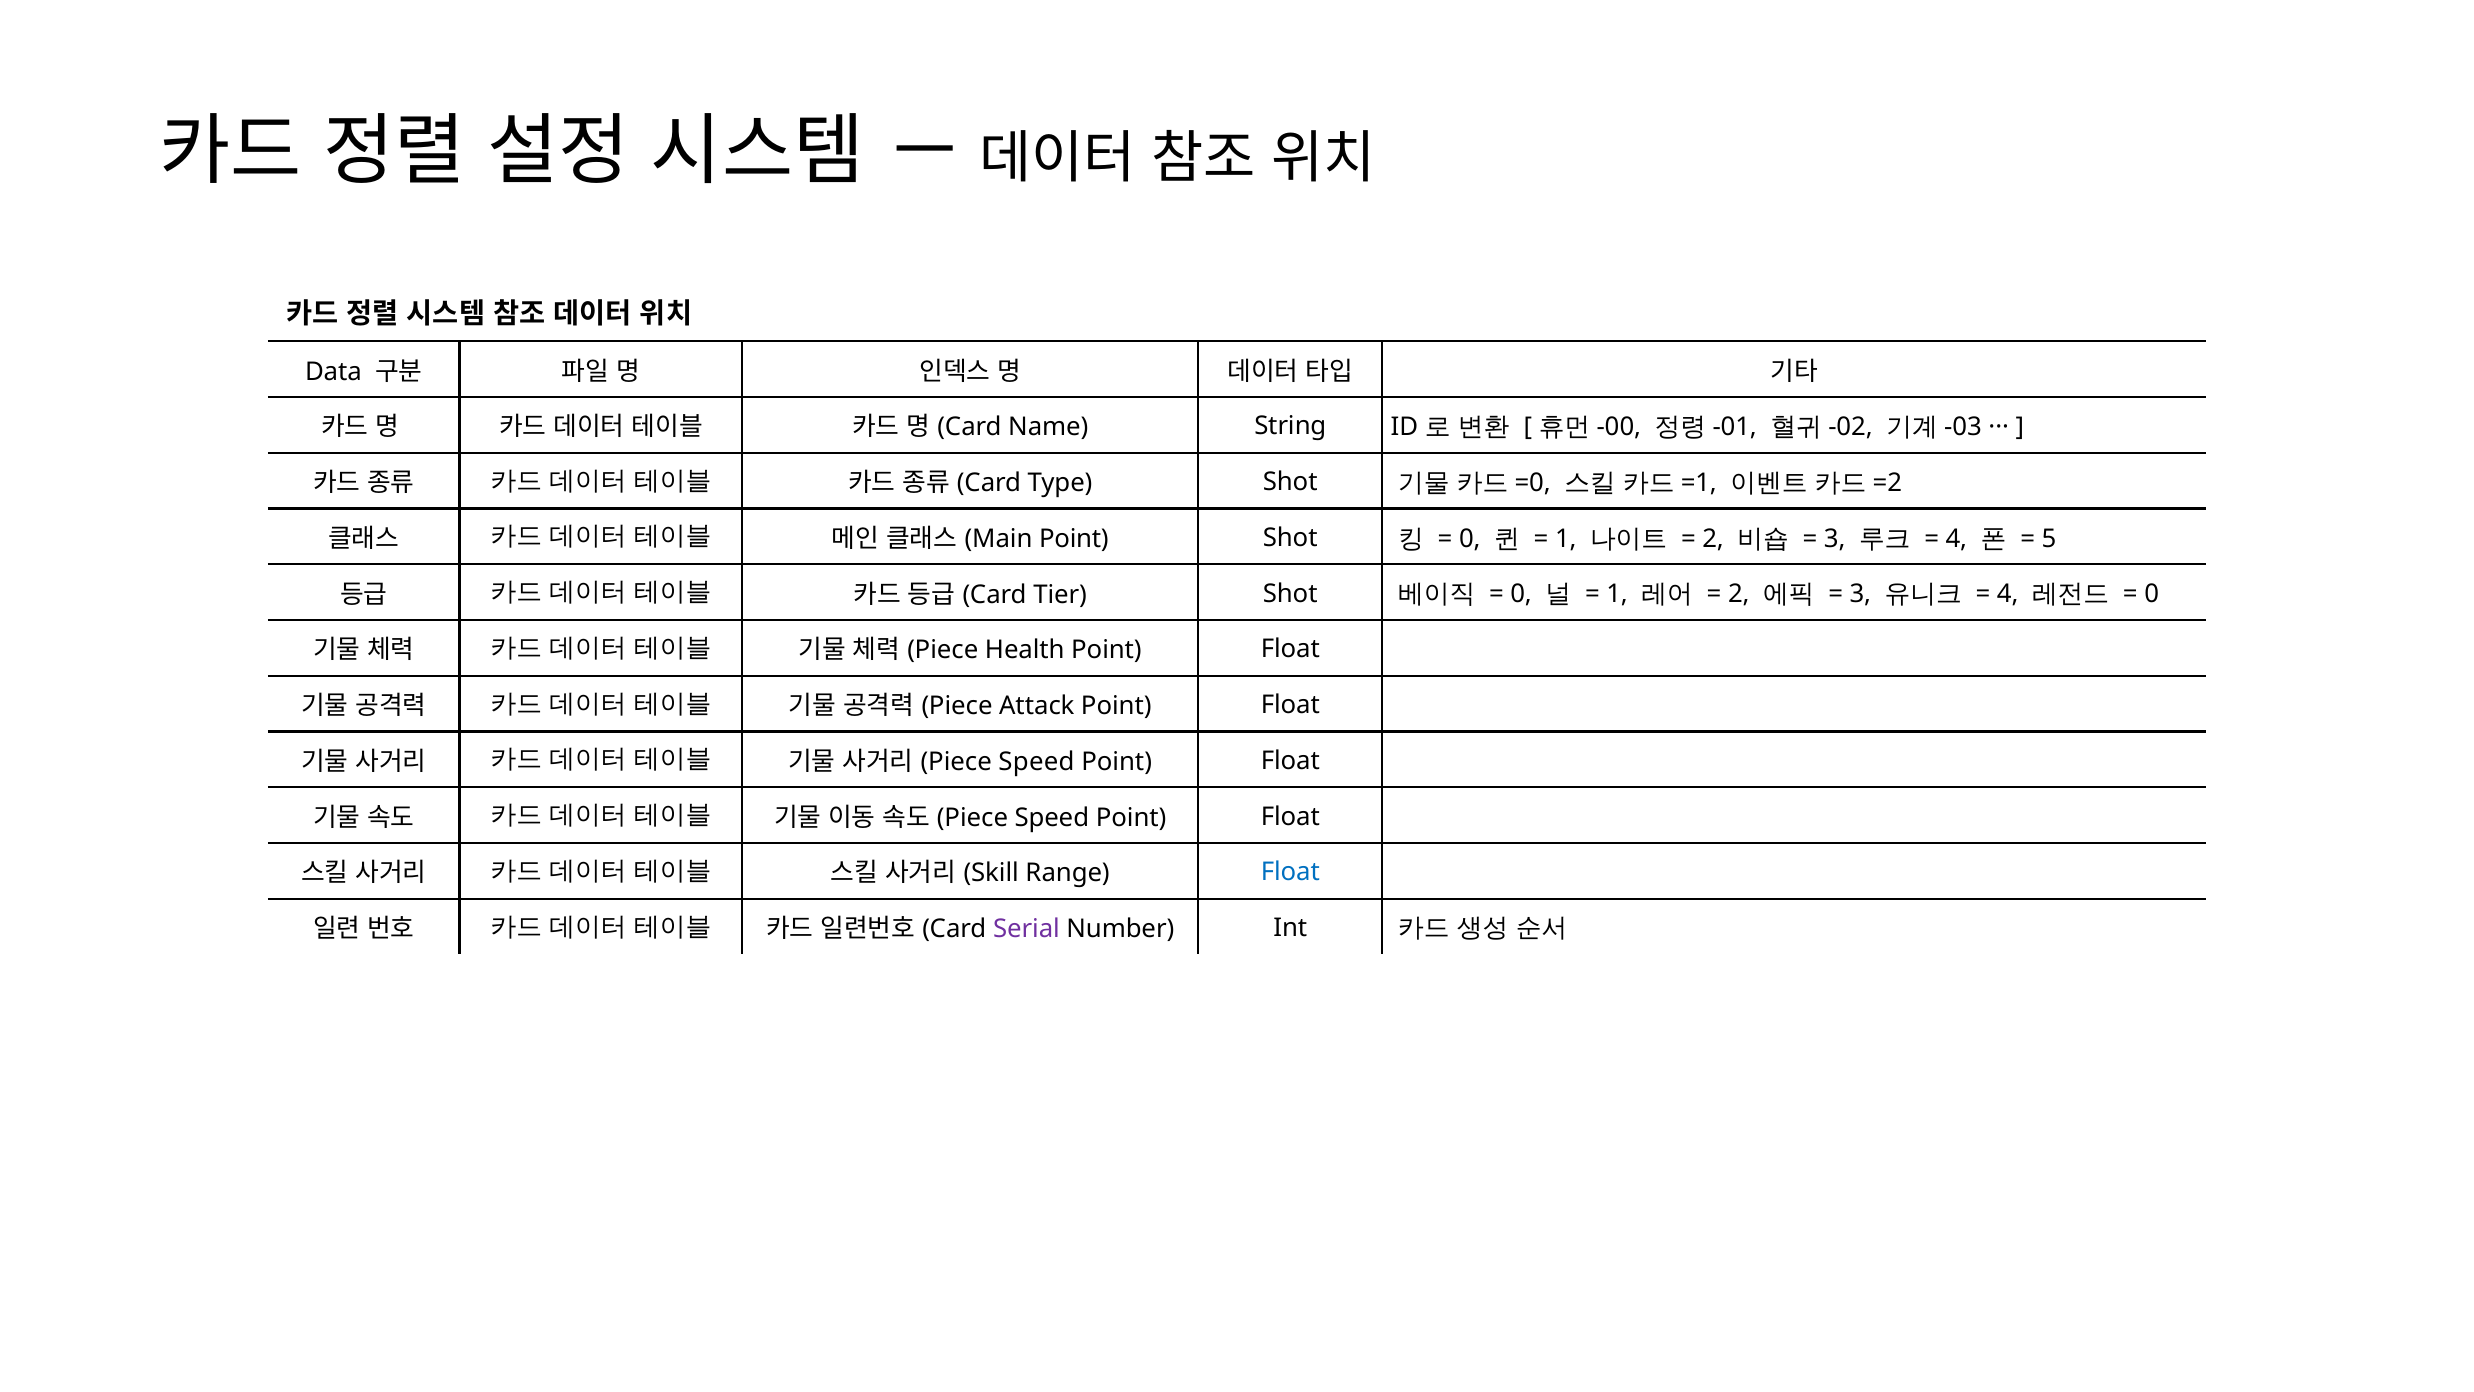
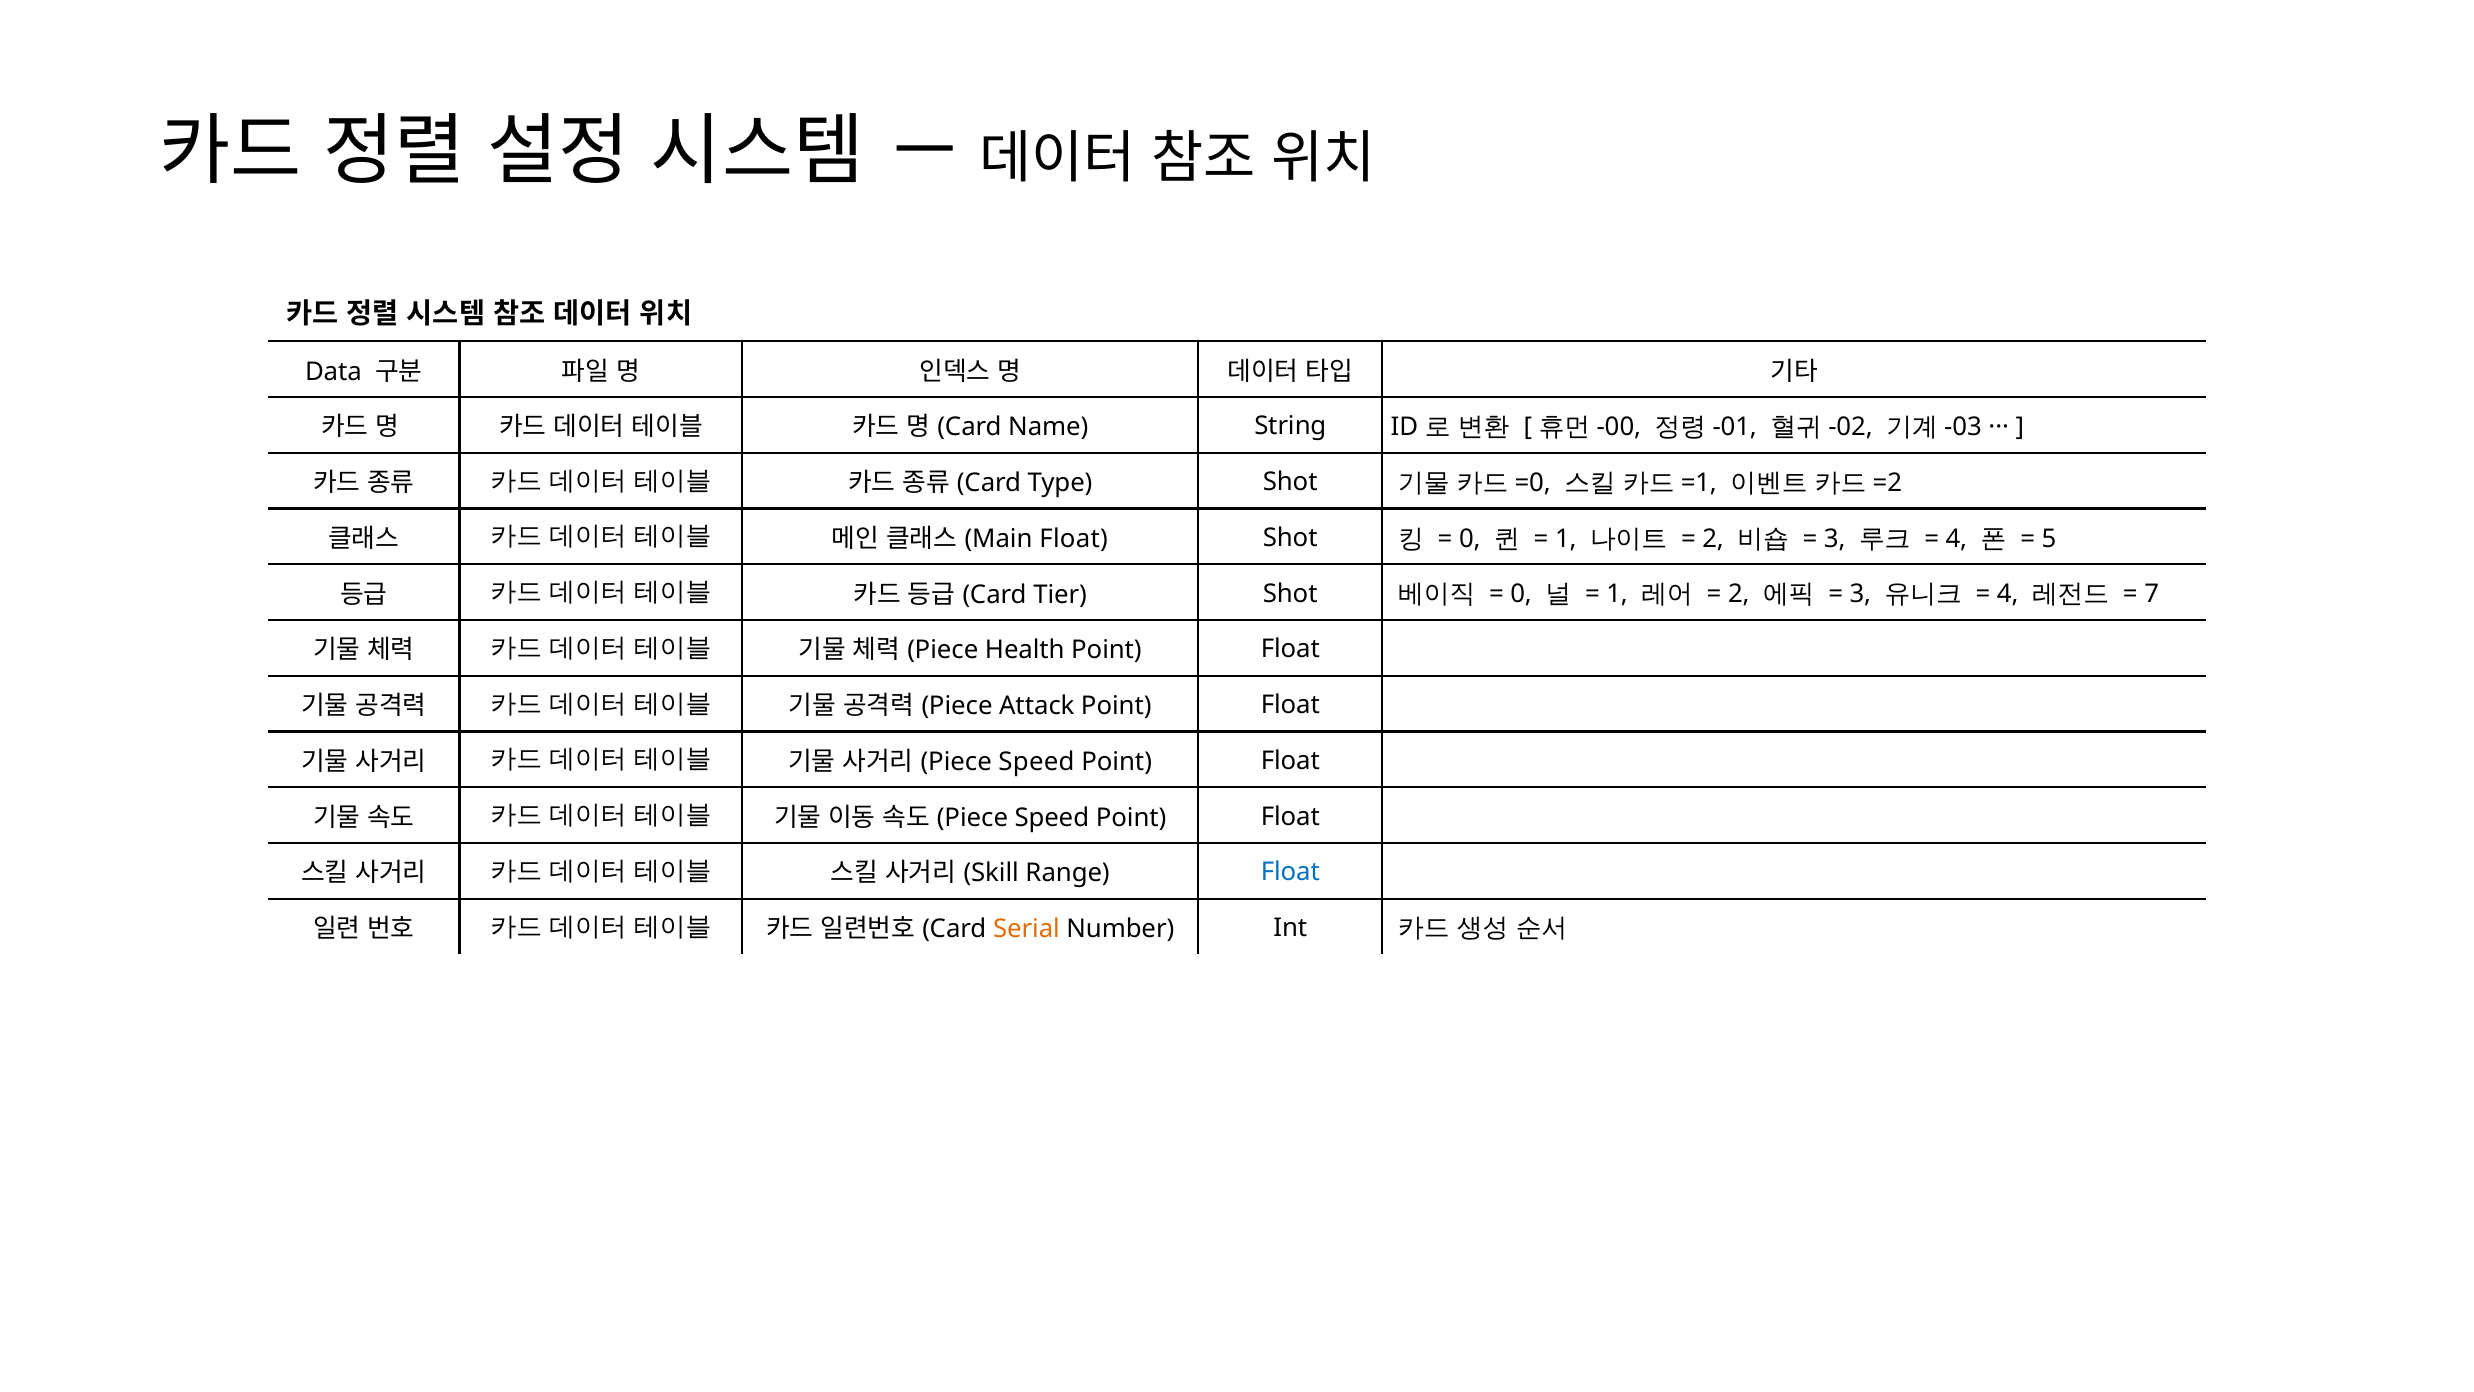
Point: Point -> Float (1074, 539)
0: 0 -> 7 (2152, 594)
Serial colour: purple -> orange (1026, 929)
